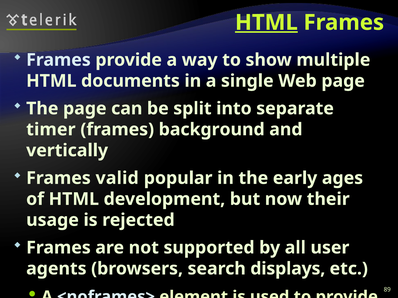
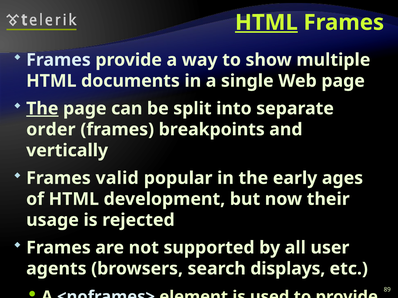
The underline: none -> present (42, 109)
timer: timer -> order (51, 130)
background: background -> breakpoints (212, 130)
